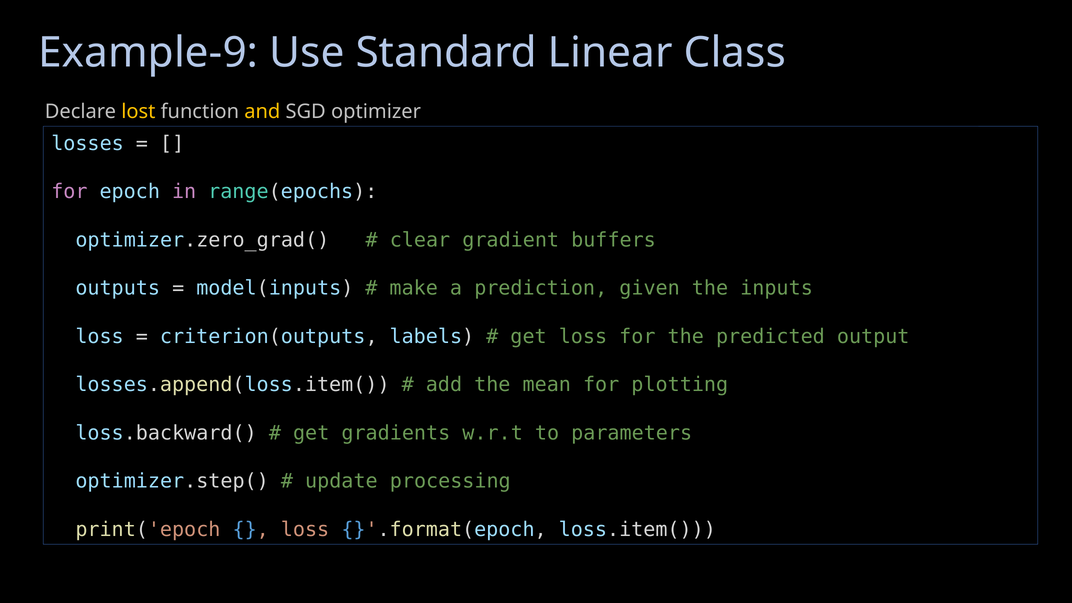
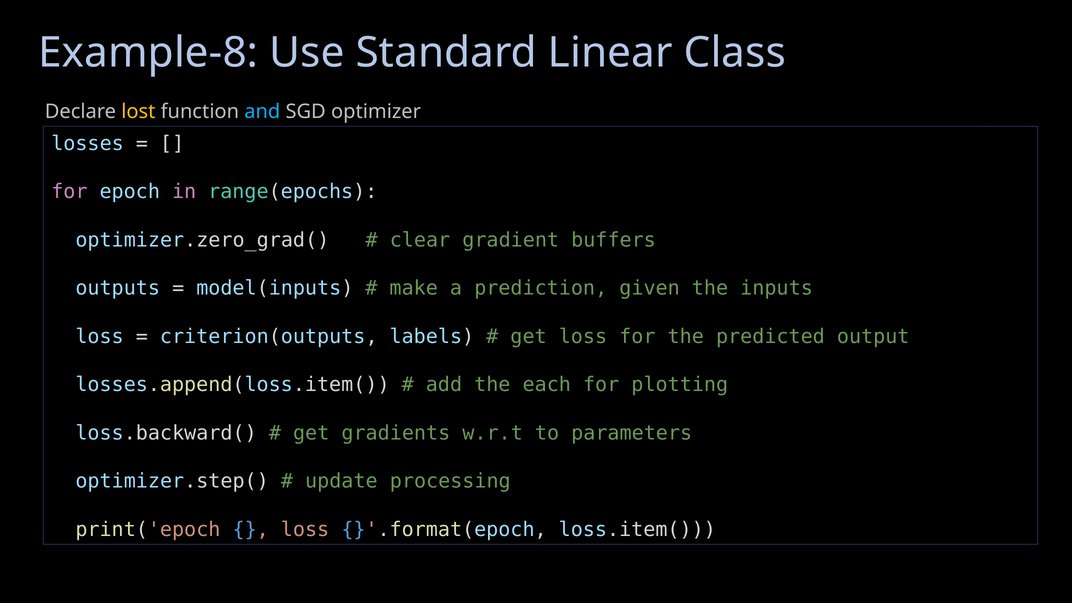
Example-9: Example-9 -> Example-8 (148, 53)
and colour: yellow -> light blue (262, 111)
mean: mean -> each (547, 385)
